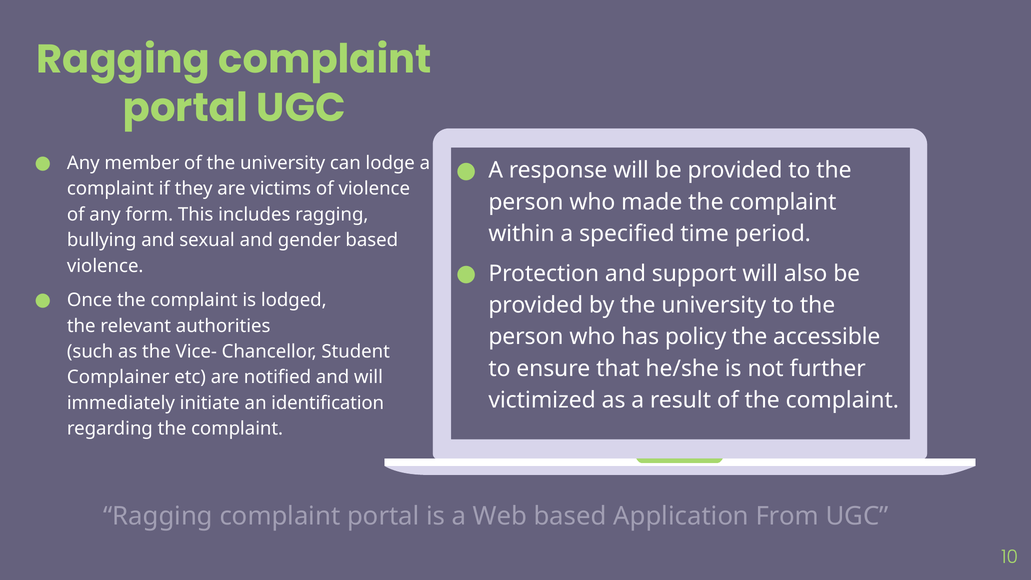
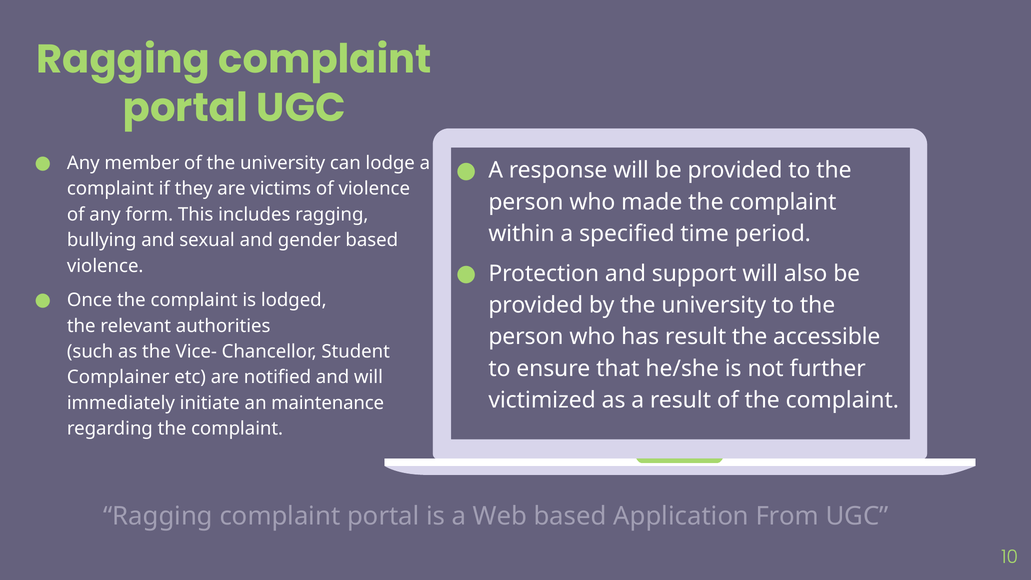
has policy: policy -> result (696, 337)
identification: identification -> maintenance (328, 403)
